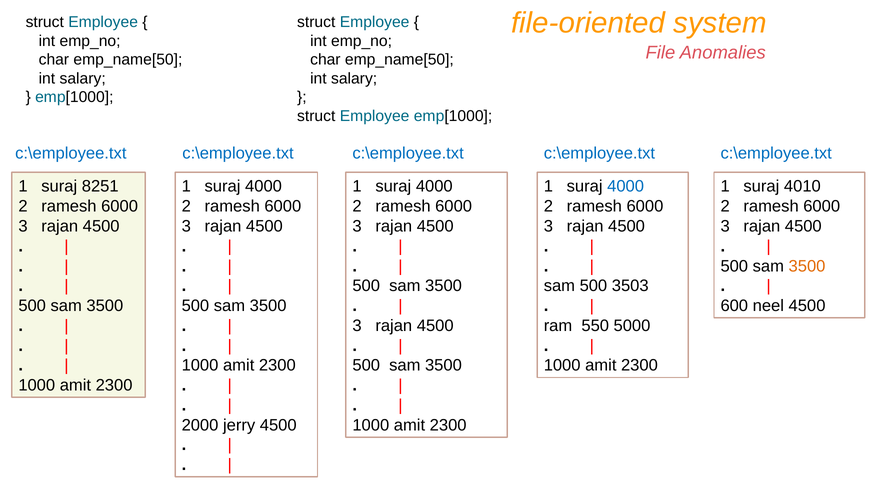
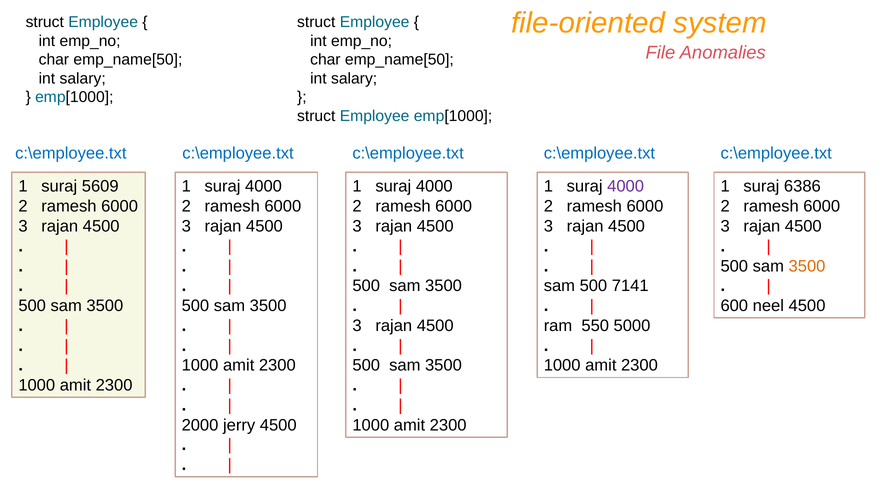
8251: 8251 -> 5609 (100, 187)
4000 colour: blue -> purple (626, 187)
4010: 4010 -> 6386 (802, 187)
3503: 3503 -> 7141 (630, 286)
